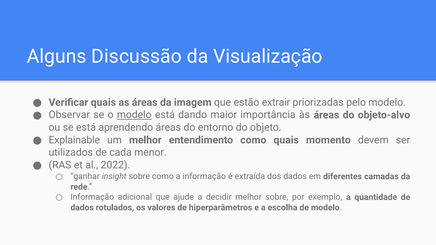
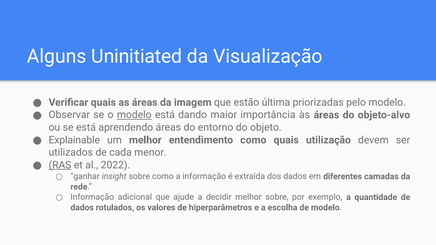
Discussão: Discussão -> Uninitiated (137, 56)
extrair: extrair -> última (276, 102)
momento: momento -> utilização (328, 140)
RAS underline: none -> present (60, 165)
